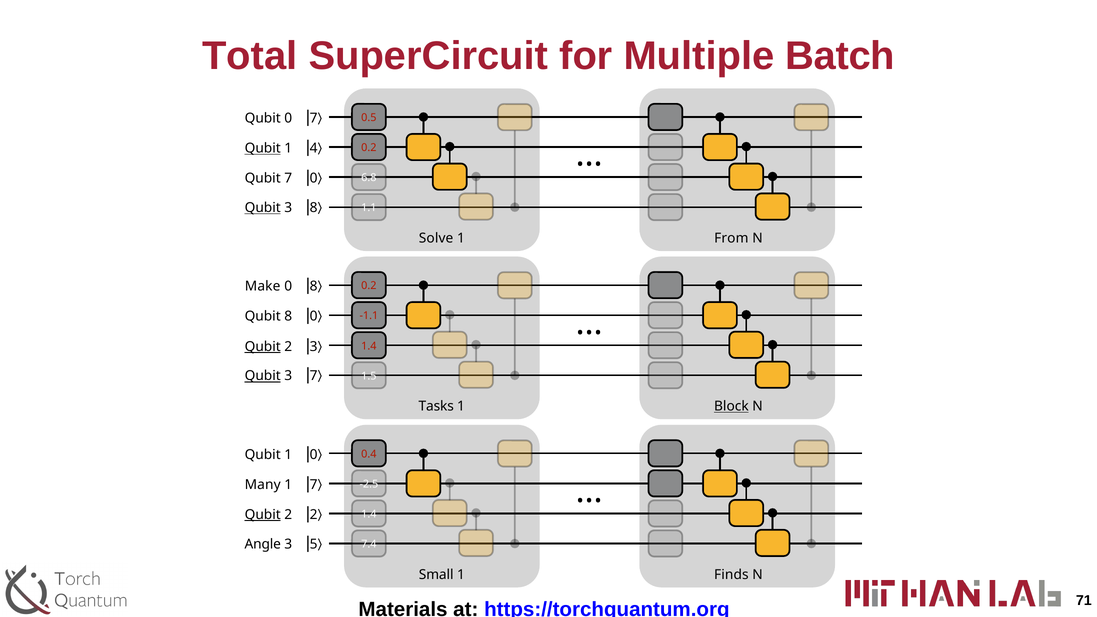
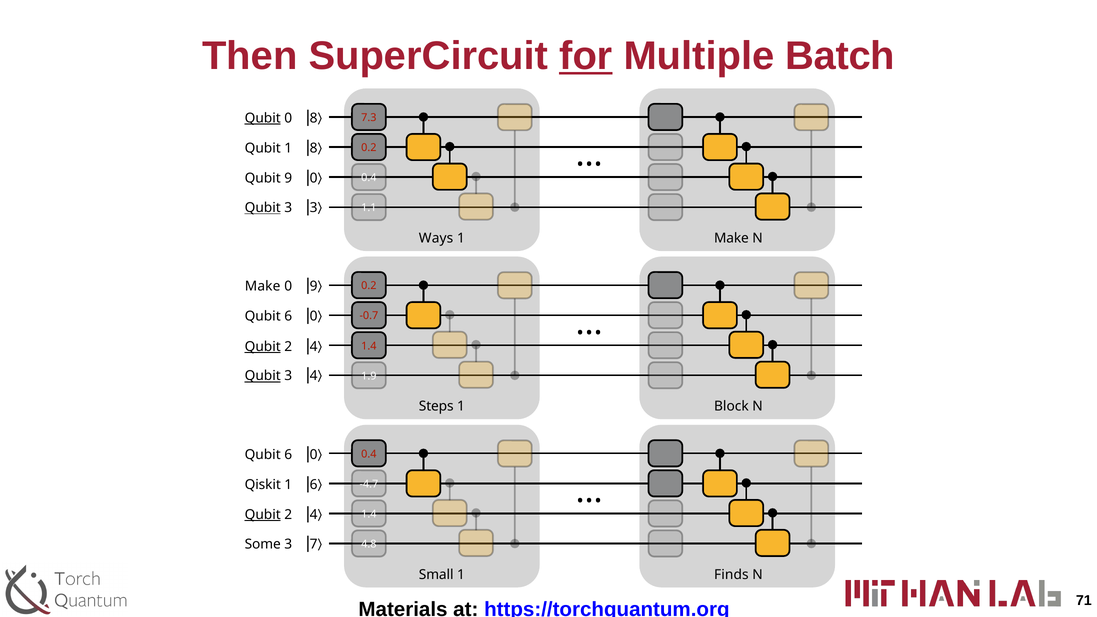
Total: Total -> Then (250, 56)
for underline: none -> present (586, 56)
Qubit underline: none -> present (263, 118)
0 7: 7 -> 8 (314, 118)
0.5: 0.5 -> 7.3 (369, 118)
Qubit underline: present -> none (263, 148)
1 4: 4 -> 8 (314, 148)
Qubit 7: 7 -> 9 (288, 178)
6.8: 6.8 -> 0.4 (369, 178)
3 8: 8 -> 3 (314, 208)
Solve: Solve -> Ways (436, 238)
1 From: From -> Make (731, 238)
0 8: 8 -> 9 (314, 286)
8: 8 -> 6 (288, 316)
-1.1: -1.1 -> -0.7 (369, 316)
3: 3 -> 4 (314, 347)
3 7: 7 -> 4 (314, 376)
1.5: 1.5 -> 1.9 (369, 376)
Tasks: Tasks -> Steps (436, 406)
Block underline: present -> none (731, 406)
1: 1 -> 6 (288, 455)
Many: Many -> Qiskit (263, 485)
1 7: 7 -> 6 (314, 485)
-2.5: -2.5 -> -4.7 (369, 484)
2: 2 -> 4 (314, 515)
Angle: Angle -> Some (263, 544)
5: 5 -> 7 (314, 544)
7.4: 7.4 -> 4.8 (369, 544)
